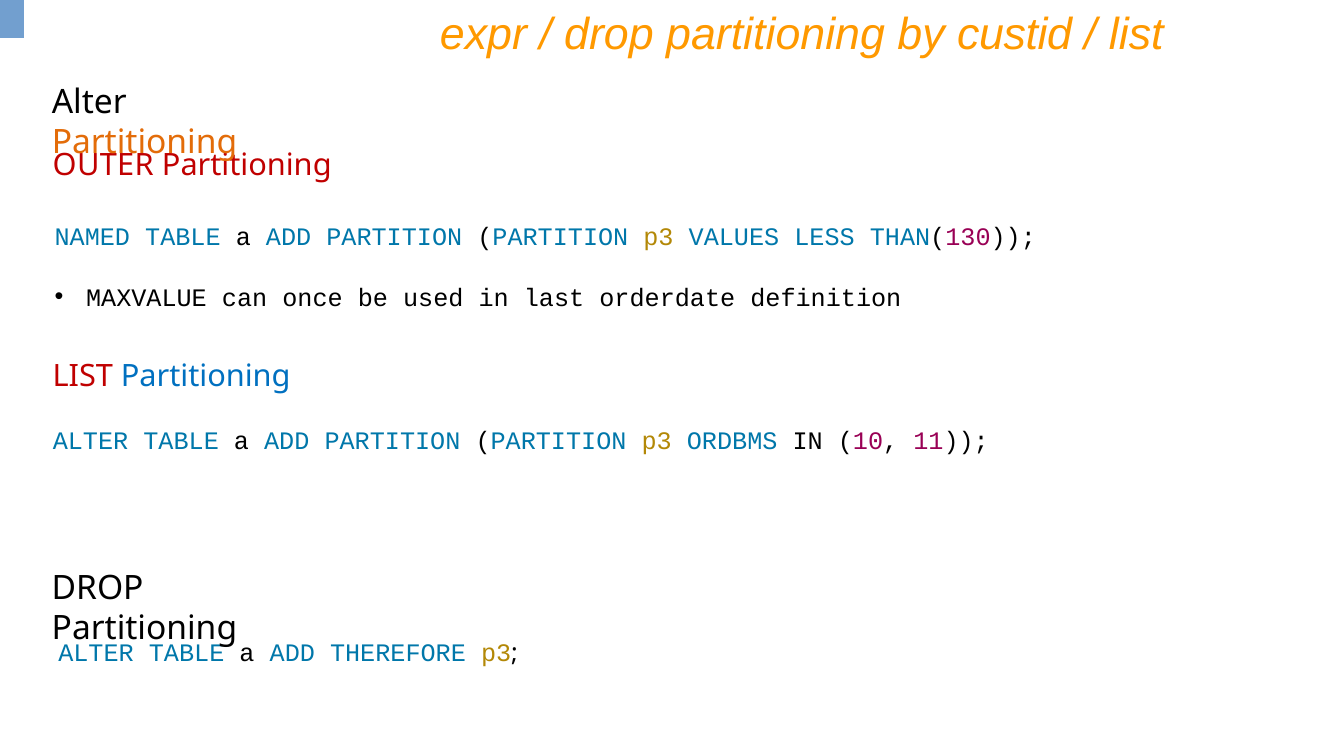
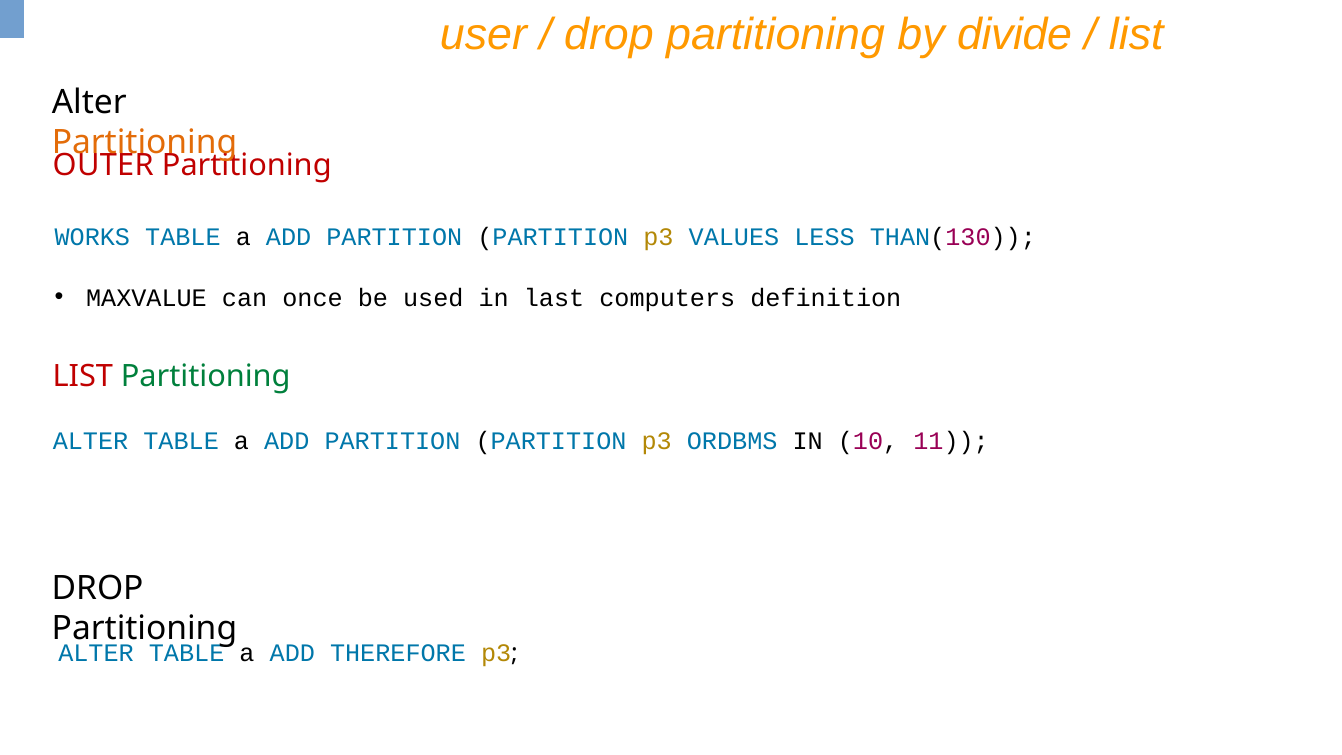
expr: expr -> user (483, 35)
custid: custid -> divide (1015, 35)
NAMED: NAMED -> WORKS (92, 237)
orderdate: orderdate -> computers (667, 298)
Partitioning colour: blue -> green (206, 376)
